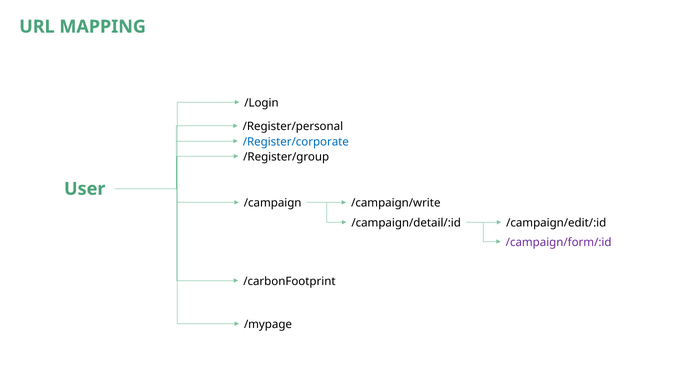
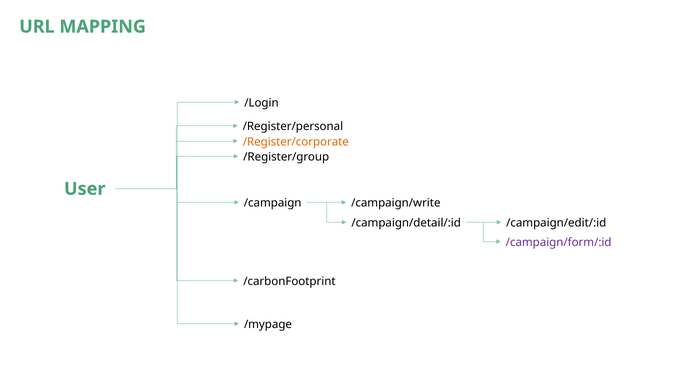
/Register/corporate colour: blue -> orange (296, 142)
